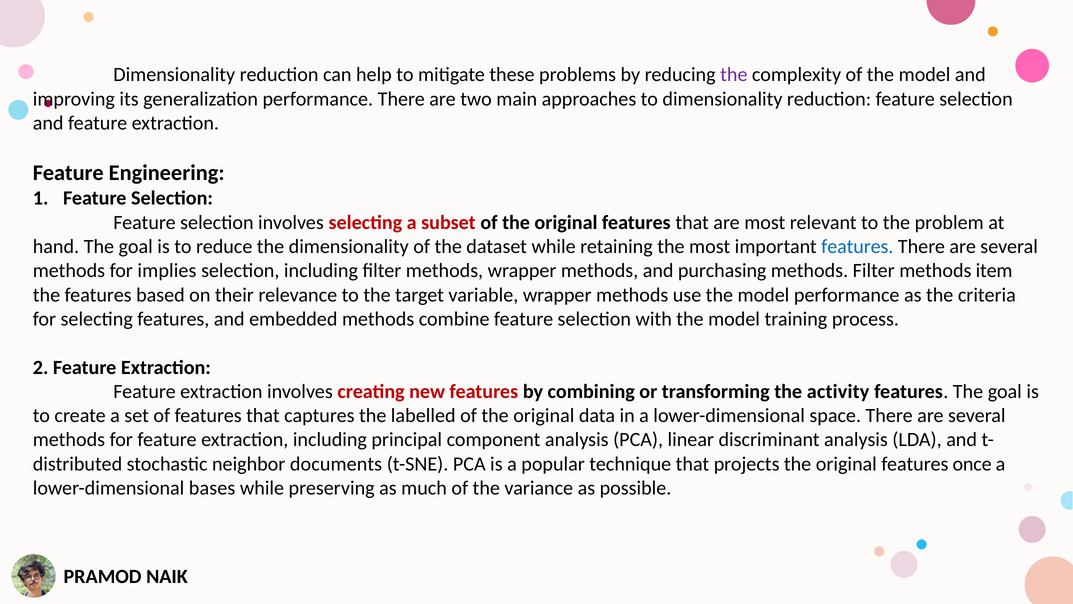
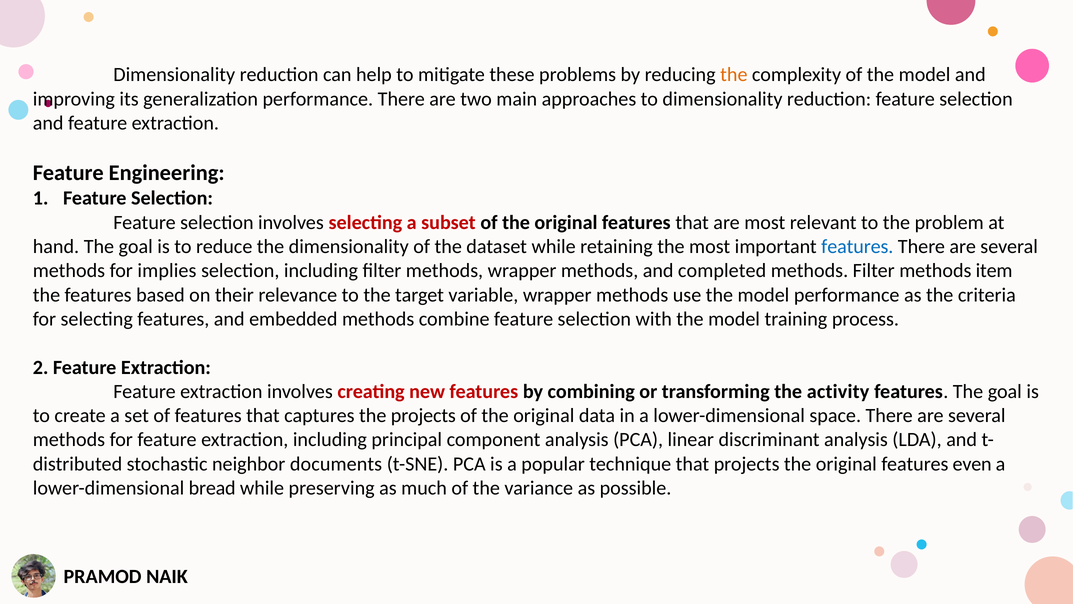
the colour: purple -> orange (734, 75)
purchasing: purchasing -> completed (722, 271)
the labelled: labelled -> projects (423, 415)
once: once -> even (972, 464)
bases: bases -> bread (212, 488)
